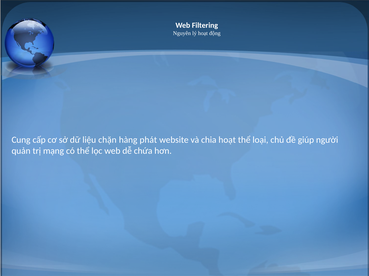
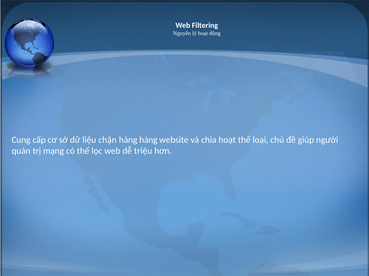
hàng phát: phát -> hàng (148, 140)
chứa: chứa -> triệu (143, 151)
